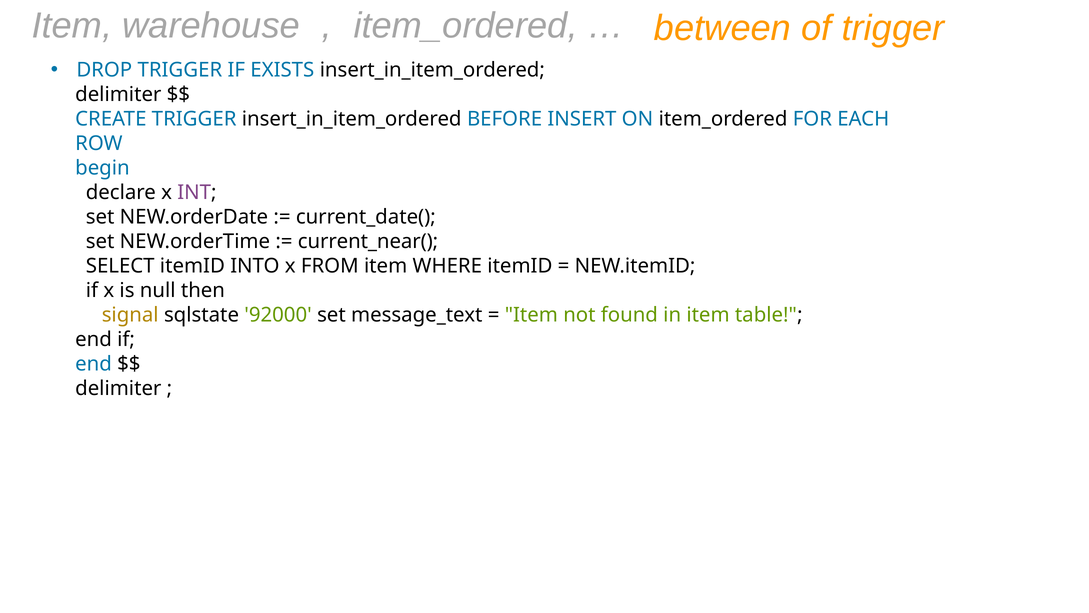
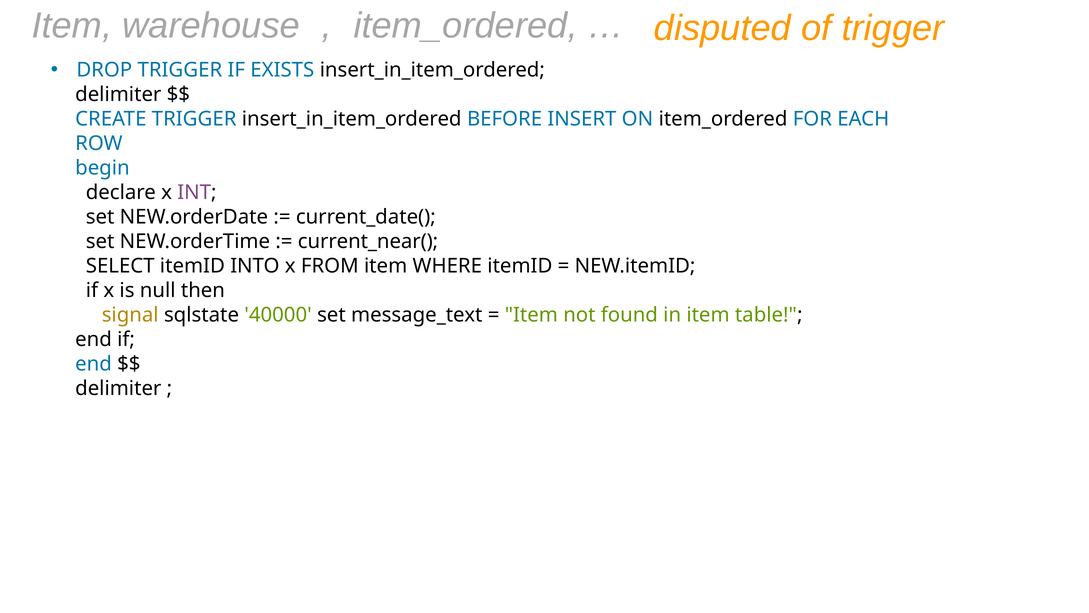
between: between -> disputed (723, 28)
92000: 92000 -> 40000 (278, 315)
